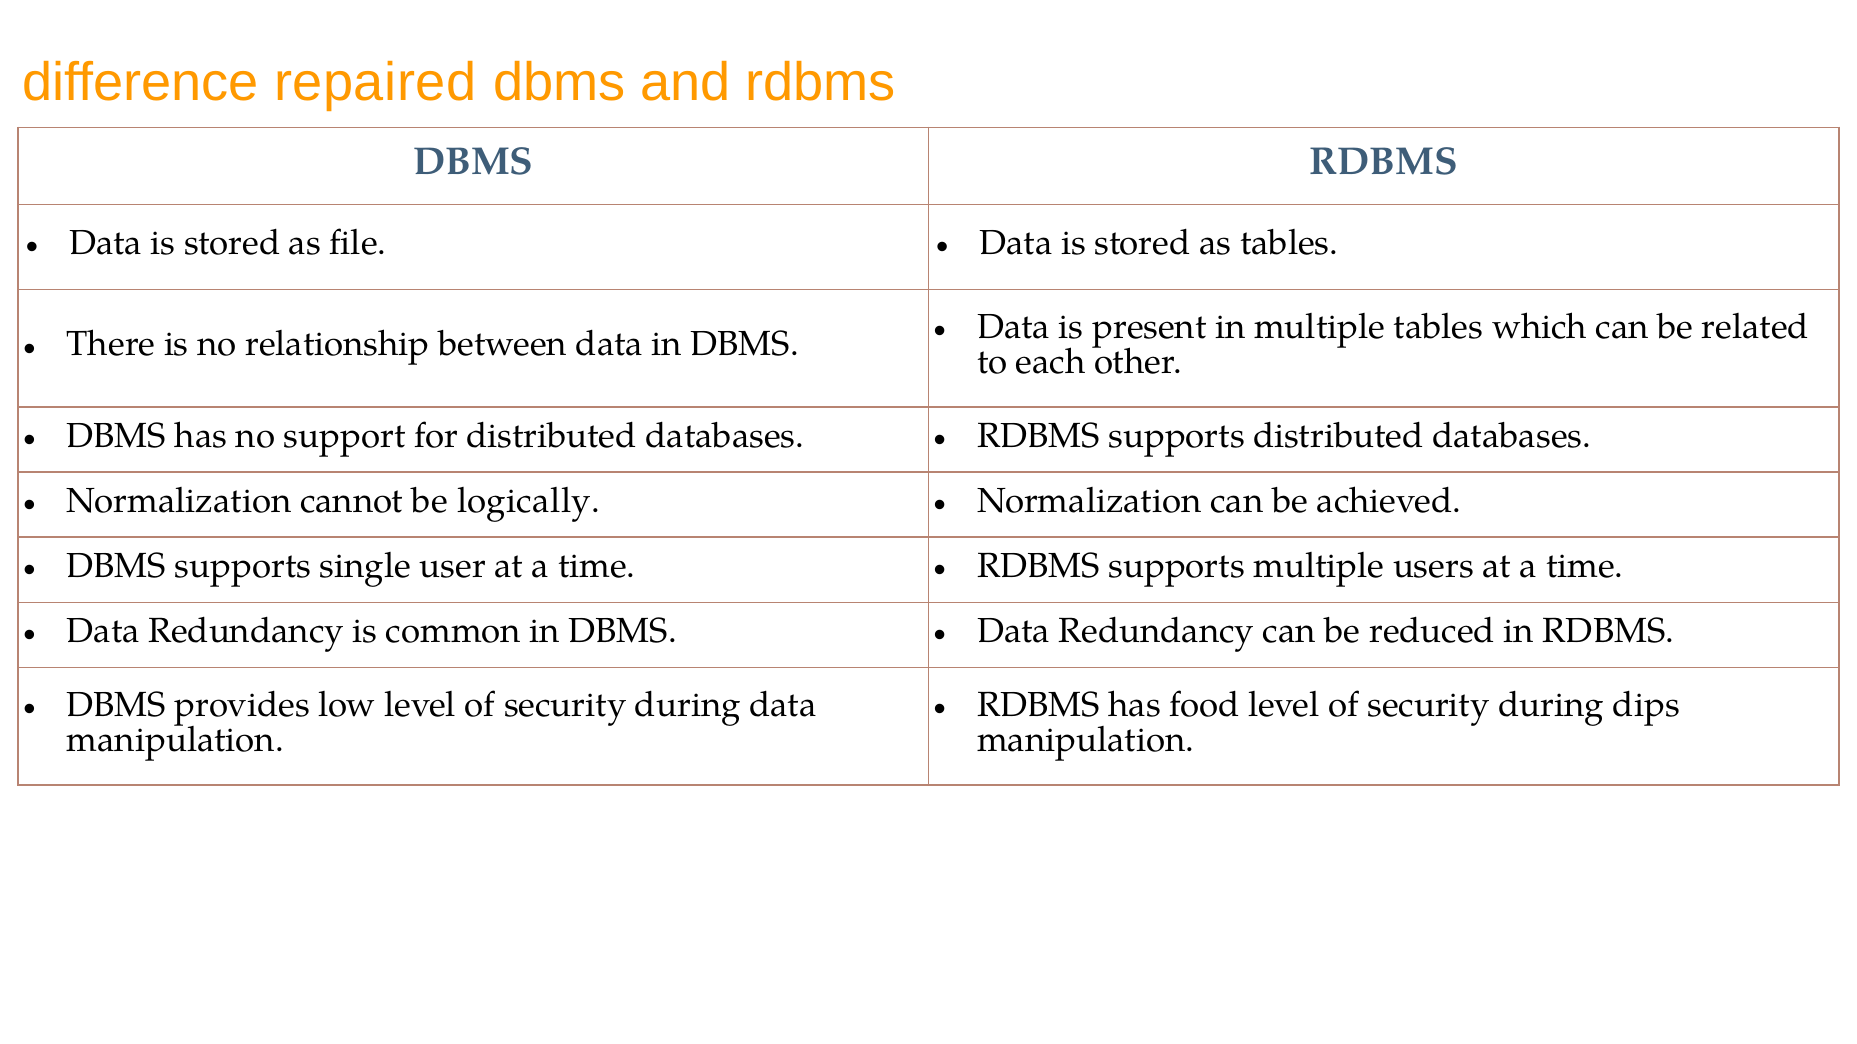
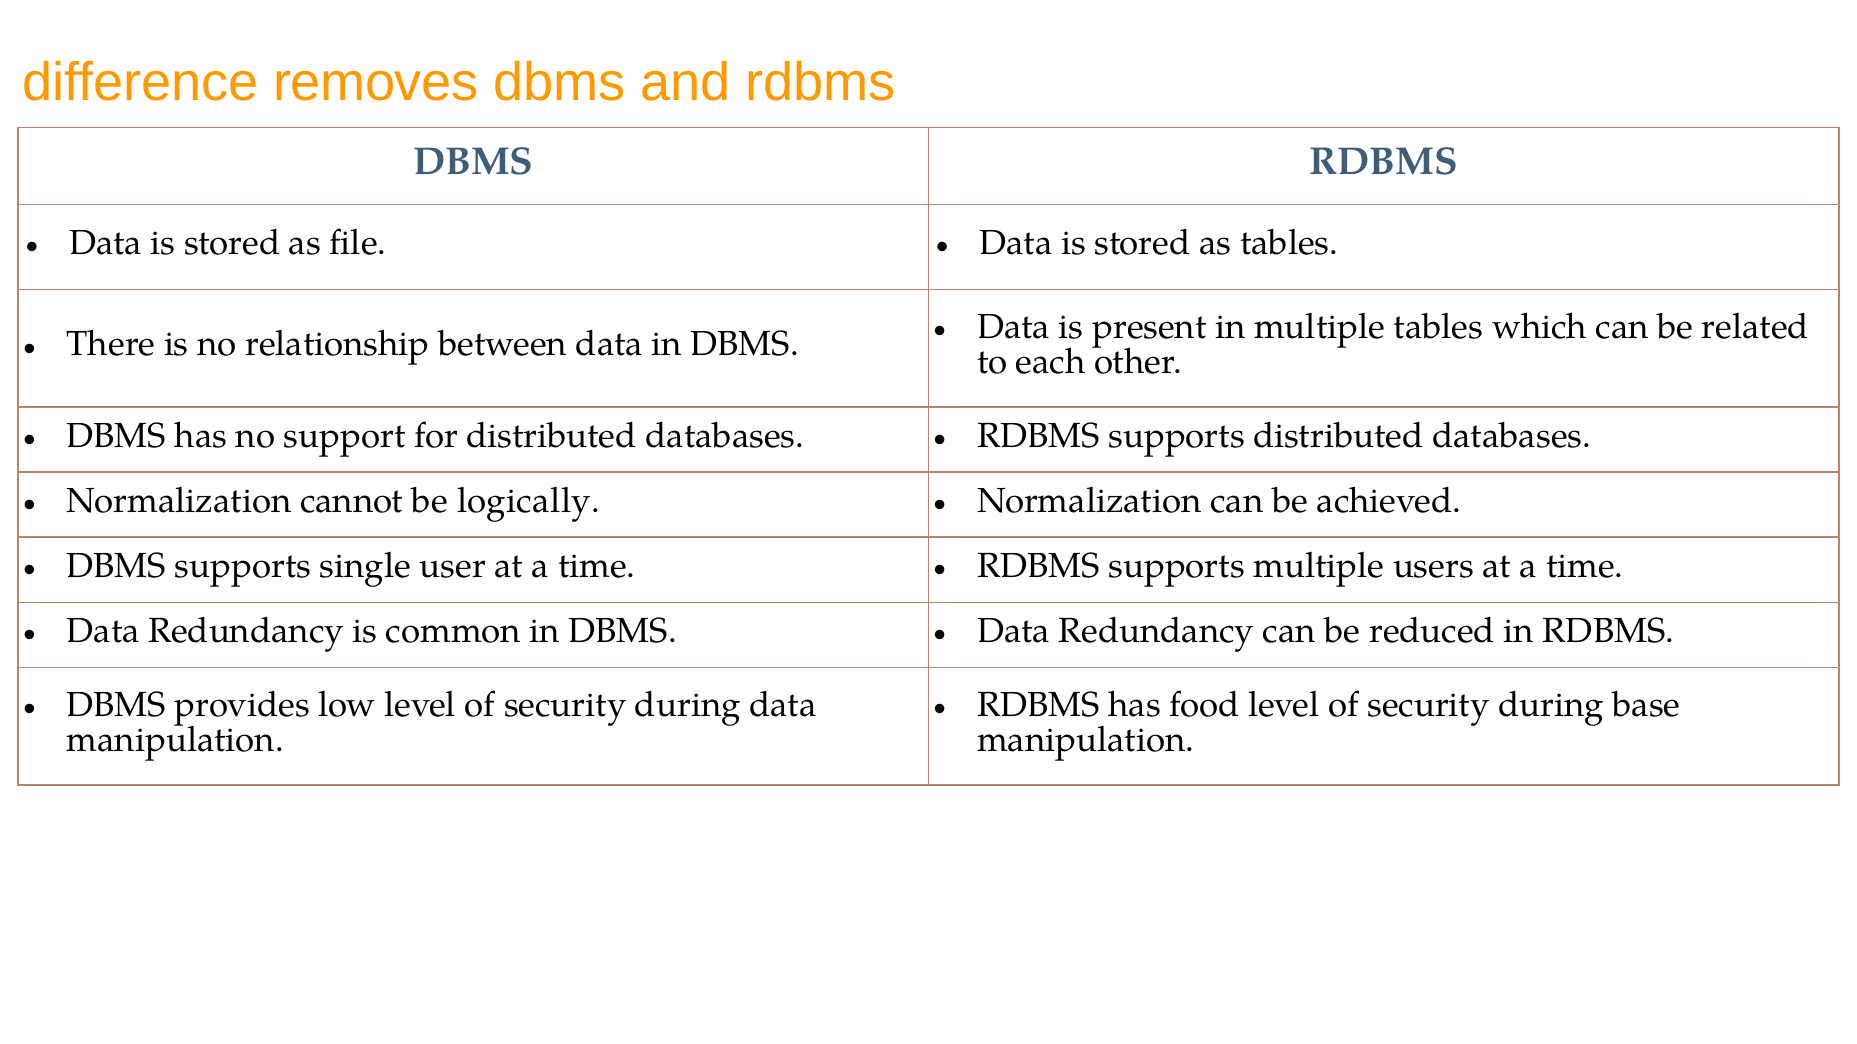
repaired: repaired -> removes (376, 83)
dips: dips -> base (1646, 705)
